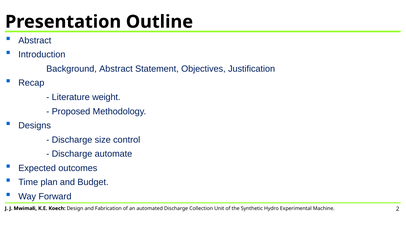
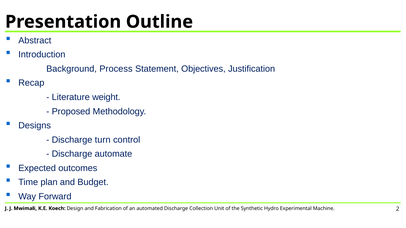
Background Abstract: Abstract -> Process (116, 69)
size: size -> turn (103, 140)
